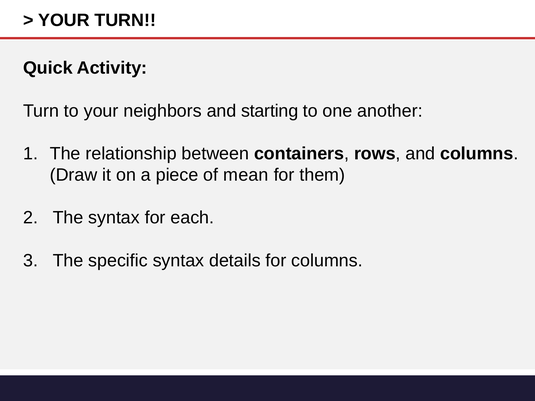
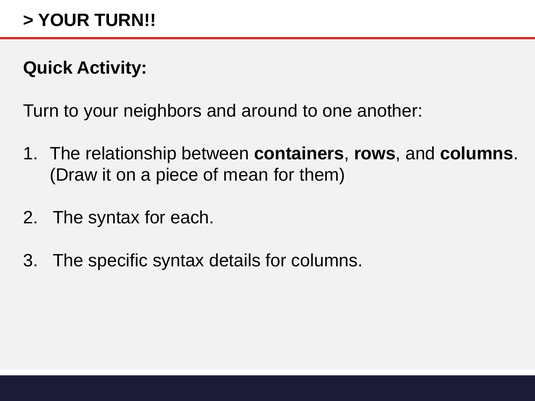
starting: starting -> around (270, 111)
